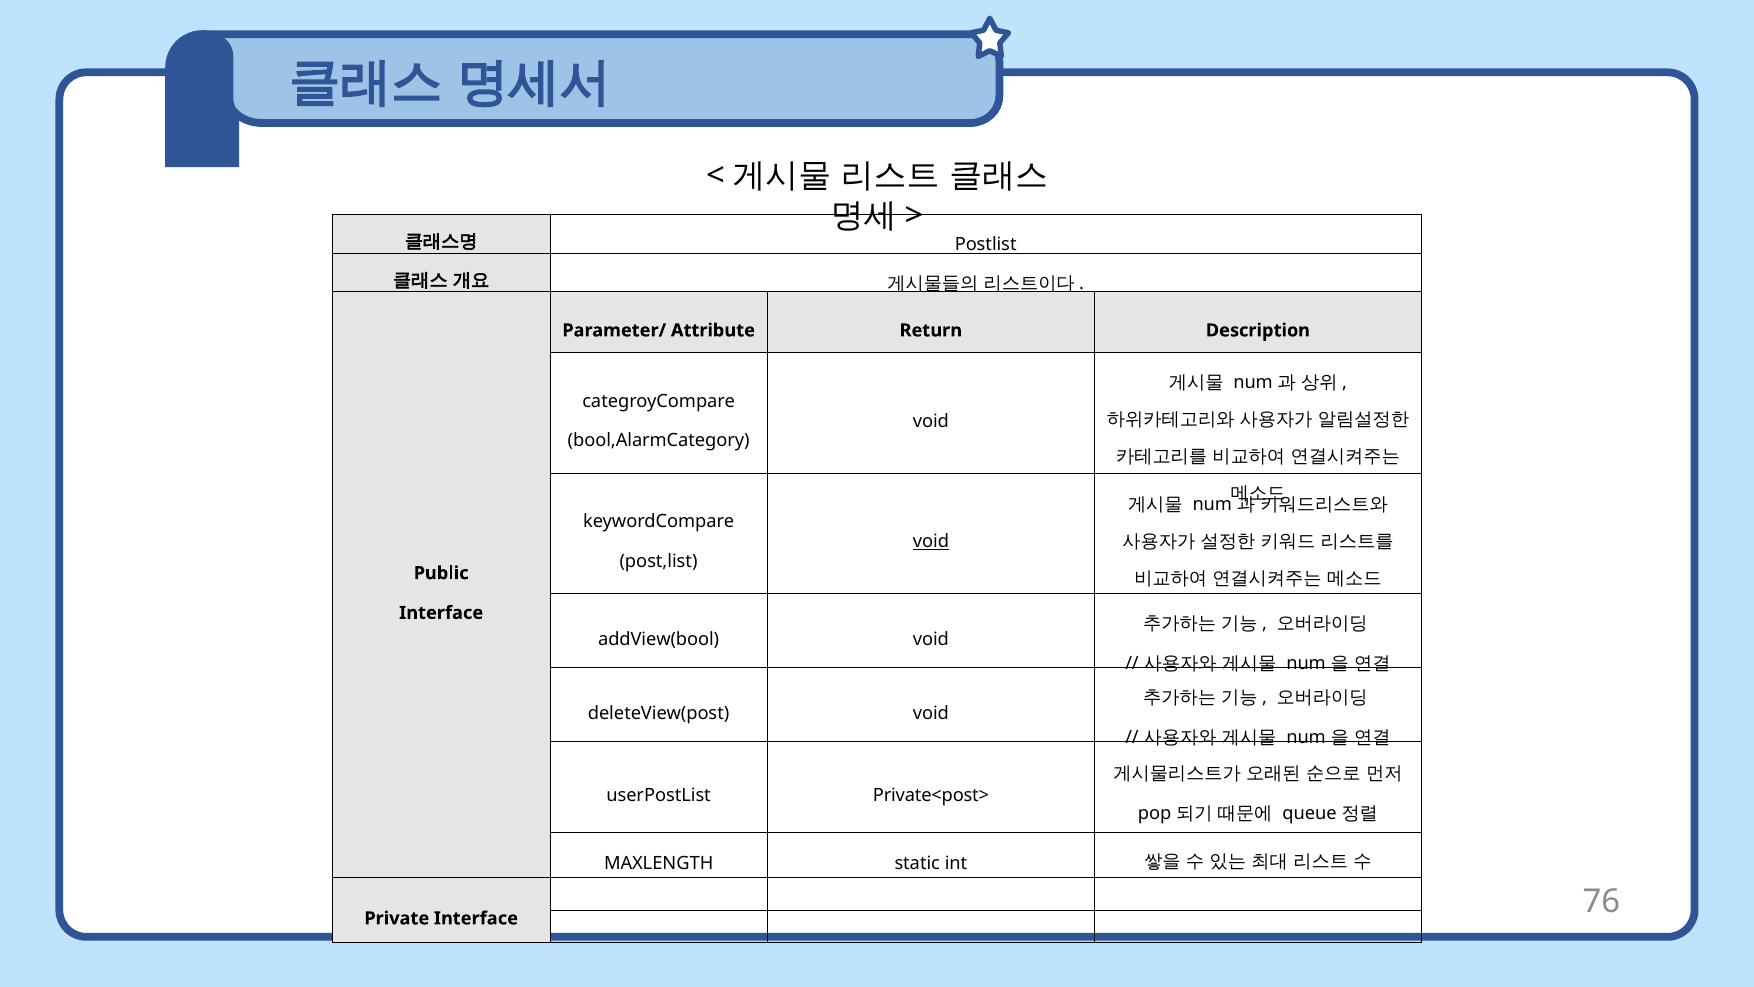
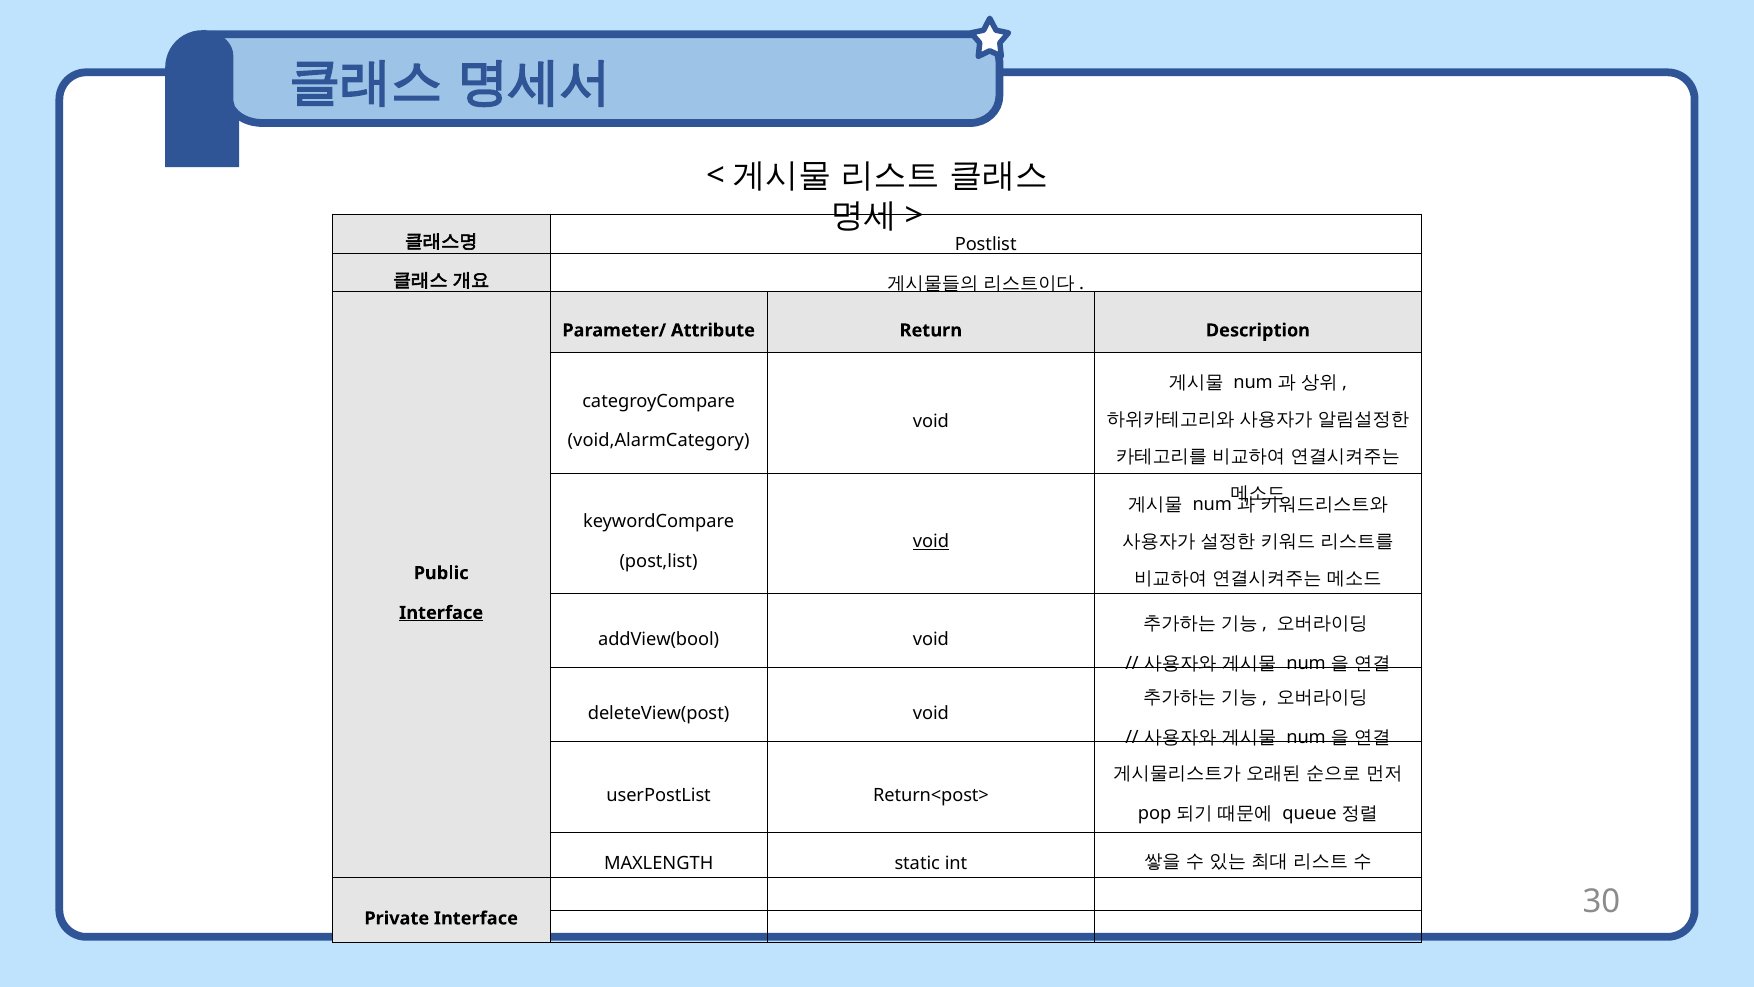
bool,AlarmCategory: bool,AlarmCategory -> void,AlarmCategory (659, 441)
Interface underline: none -> present (441, 613)
Private<post>: Private<post> -> Return<post> (931, 795)
76: 76 -> 30 (1601, 902)
